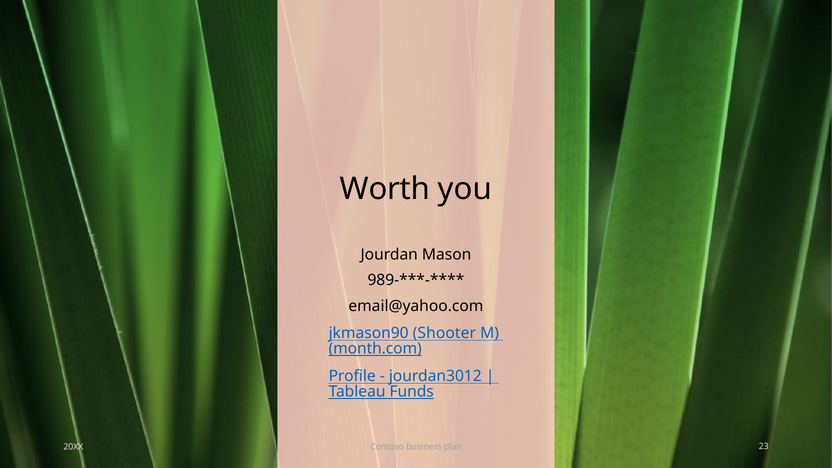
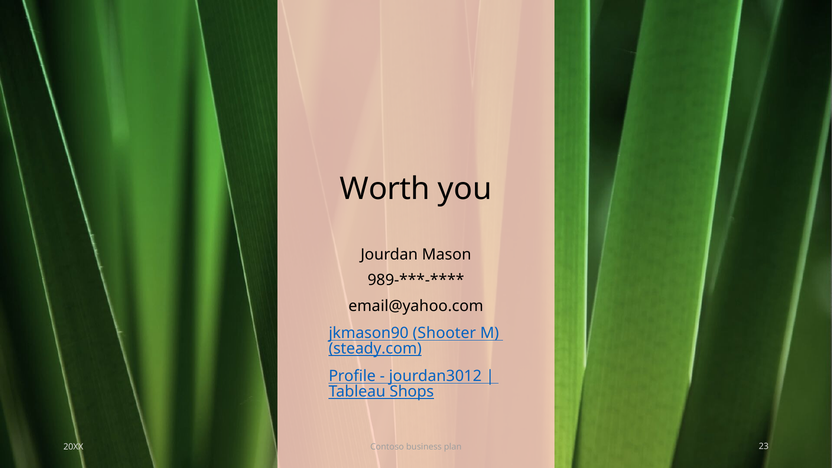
month.com: month.com -> steady.com (375, 348)
Funds: Funds -> Shops (412, 392)
